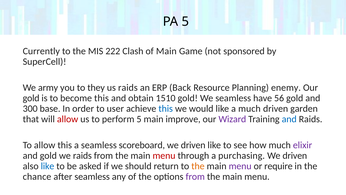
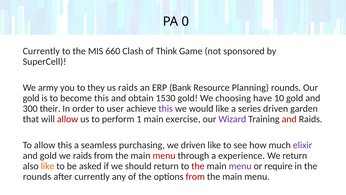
PA 5: 5 -> 0 (185, 21)
222: 222 -> 660 (113, 51)
of Main: Main -> Think (166, 51)
Back: Back -> Bank (180, 87)
Planning enemy: enemy -> rounds (286, 87)
1510: 1510 -> 1530 (166, 98)
We seamless: seamless -> choosing (233, 98)
56: 56 -> 10 (279, 98)
base: base -> their (50, 108)
this colour: blue -> purple (166, 108)
a much: much -> series (250, 108)
perform 5: 5 -> 1 (139, 119)
improve: improve -> exercise (183, 119)
and colour: blue -> red (289, 119)
scoreboard: scoreboard -> purchasing (142, 145)
purchasing: purchasing -> experience (242, 155)
driven: driven -> return (295, 155)
like colour: blue -> orange (48, 166)
the colour: orange -> red (198, 166)
chance: chance -> rounds (37, 176)
after seamless: seamless -> currently (92, 176)
from colour: purple -> red (195, 176)
